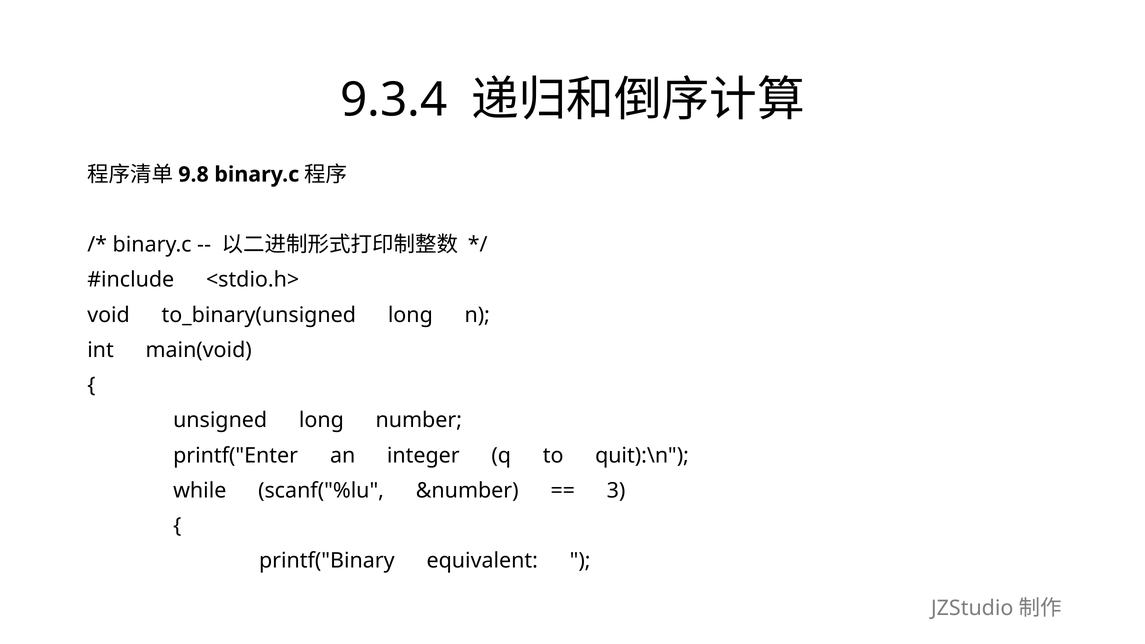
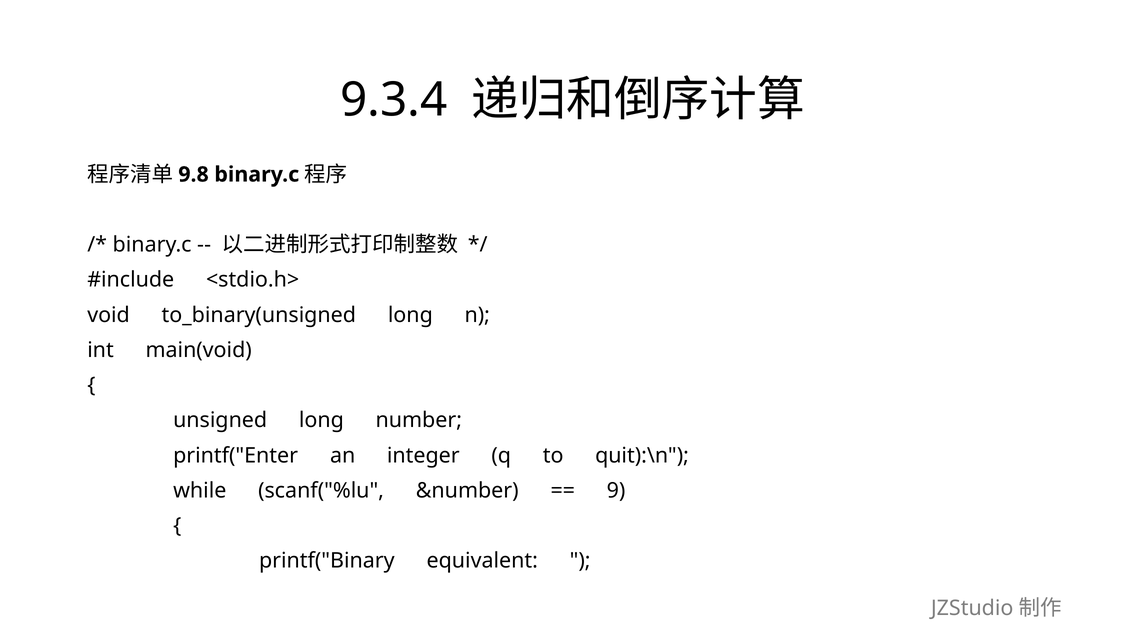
3: 3 -> 9 (616, 491)
